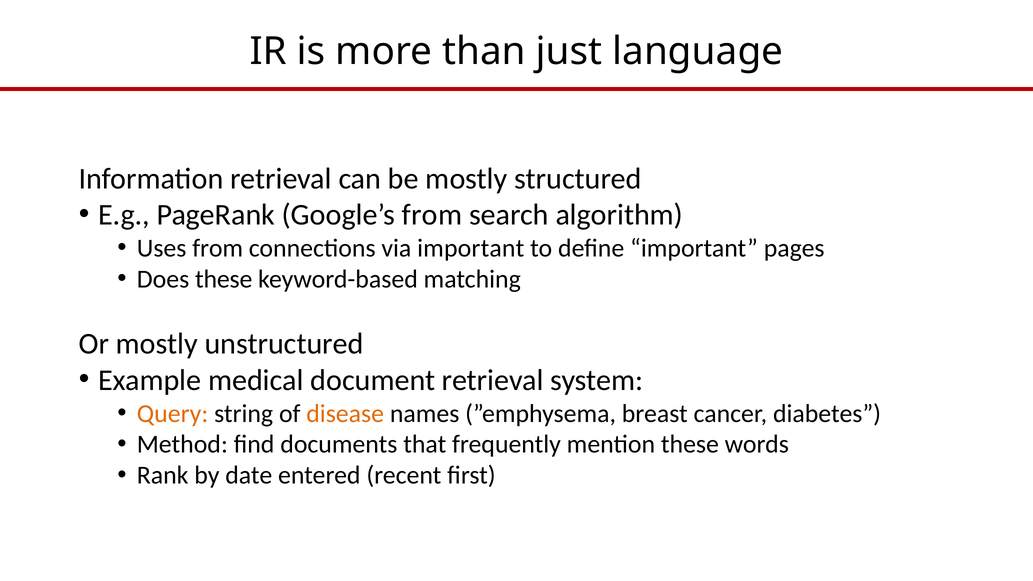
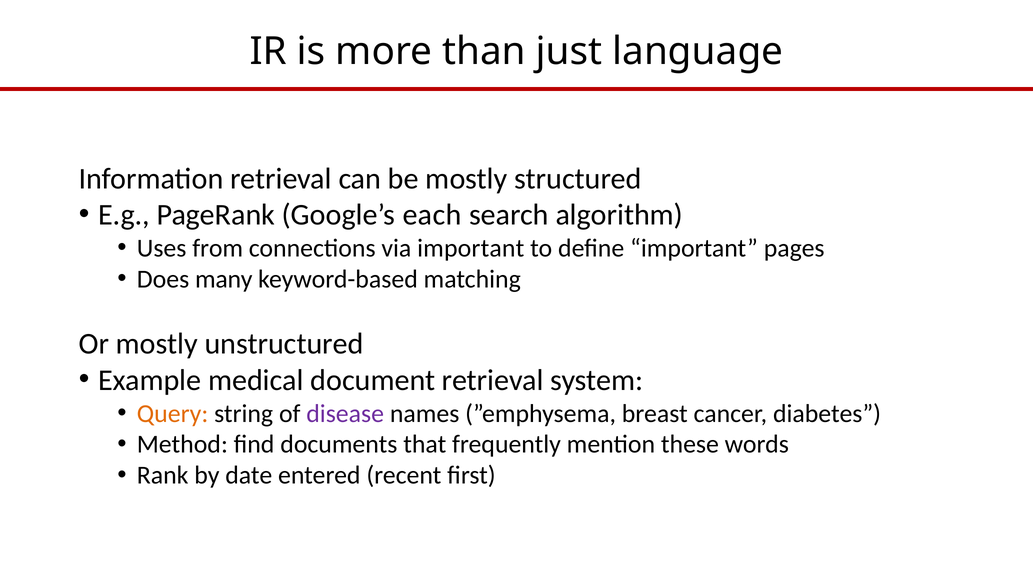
Google’s from: from -> each (432, 215)
Does these: these -> many (224, 279)
disease colour: orange -> purple (345, 414)
